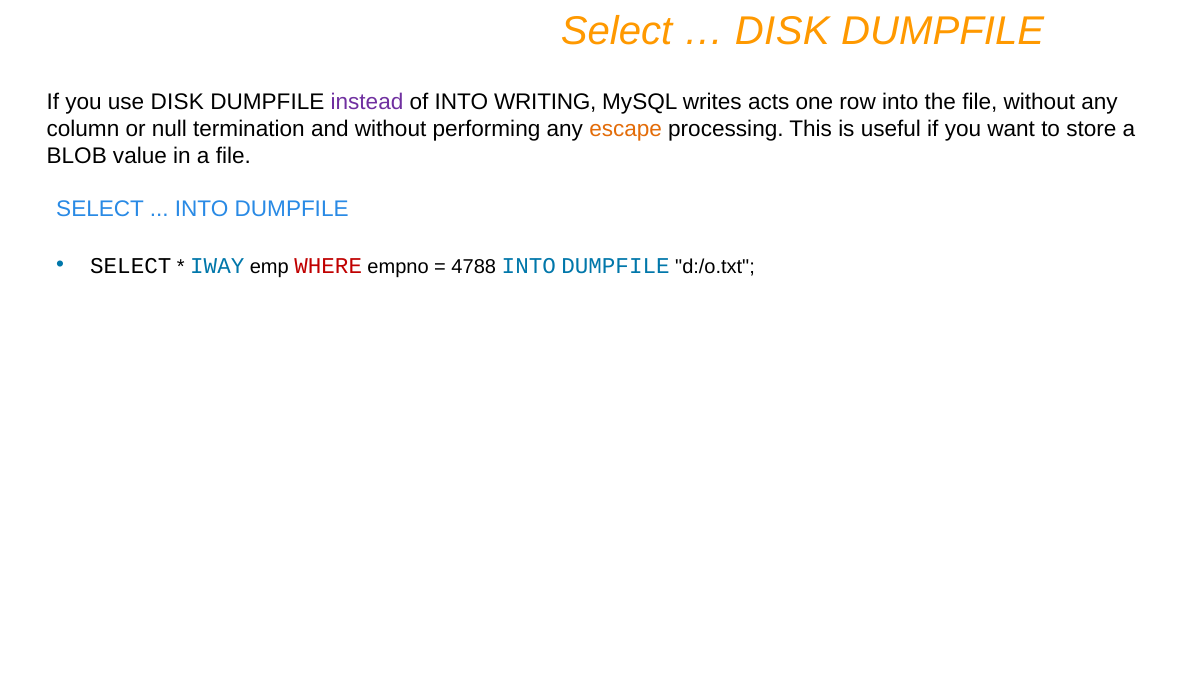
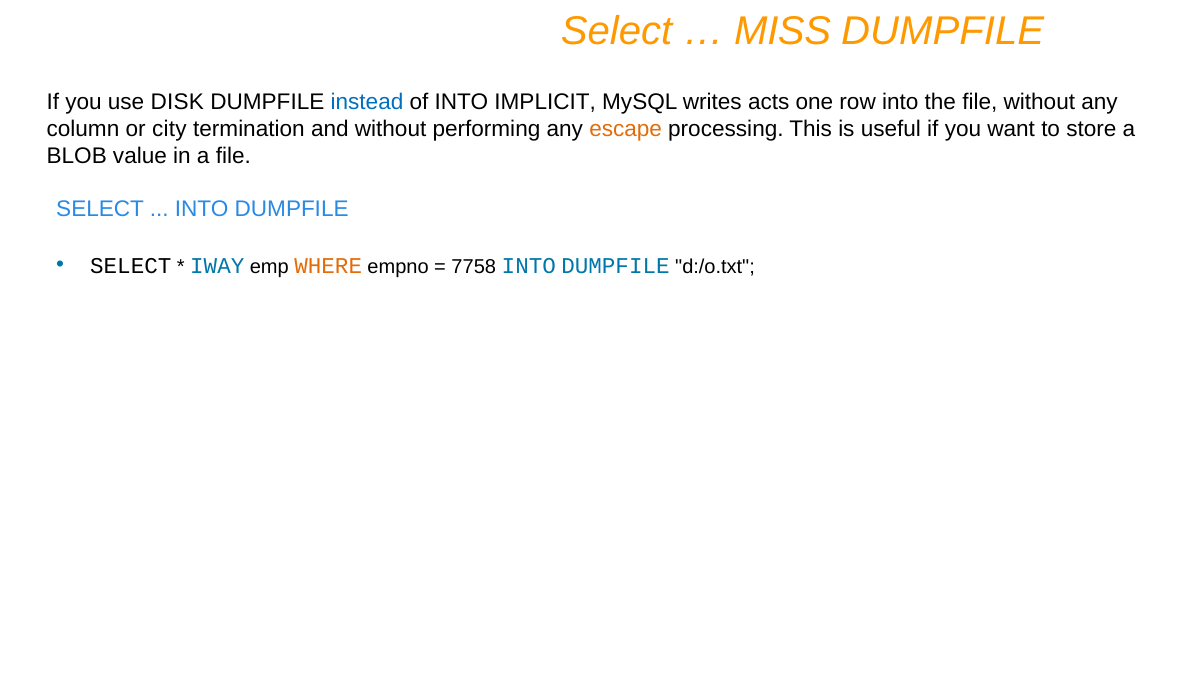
DISK: DISK -> MISS (783, 31)
instead colour: purple -> blue (367, 102)
WRITING: WRITING -> IMPLICIT (545, 102)
null: null -> city (169, 129)
WHERE colour: red -> orange (328, 266)
4788: 4788 -> 7758 (474, 267)
